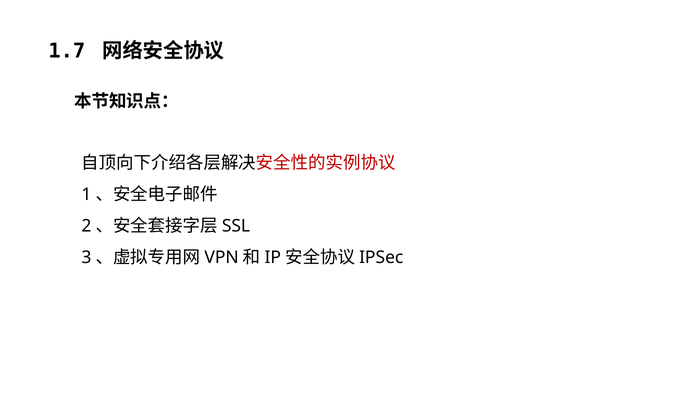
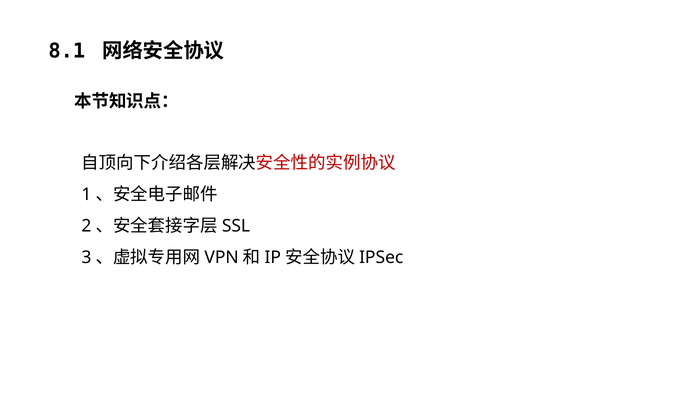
1.7: 1.7 -> 8.1 (67, 51)
